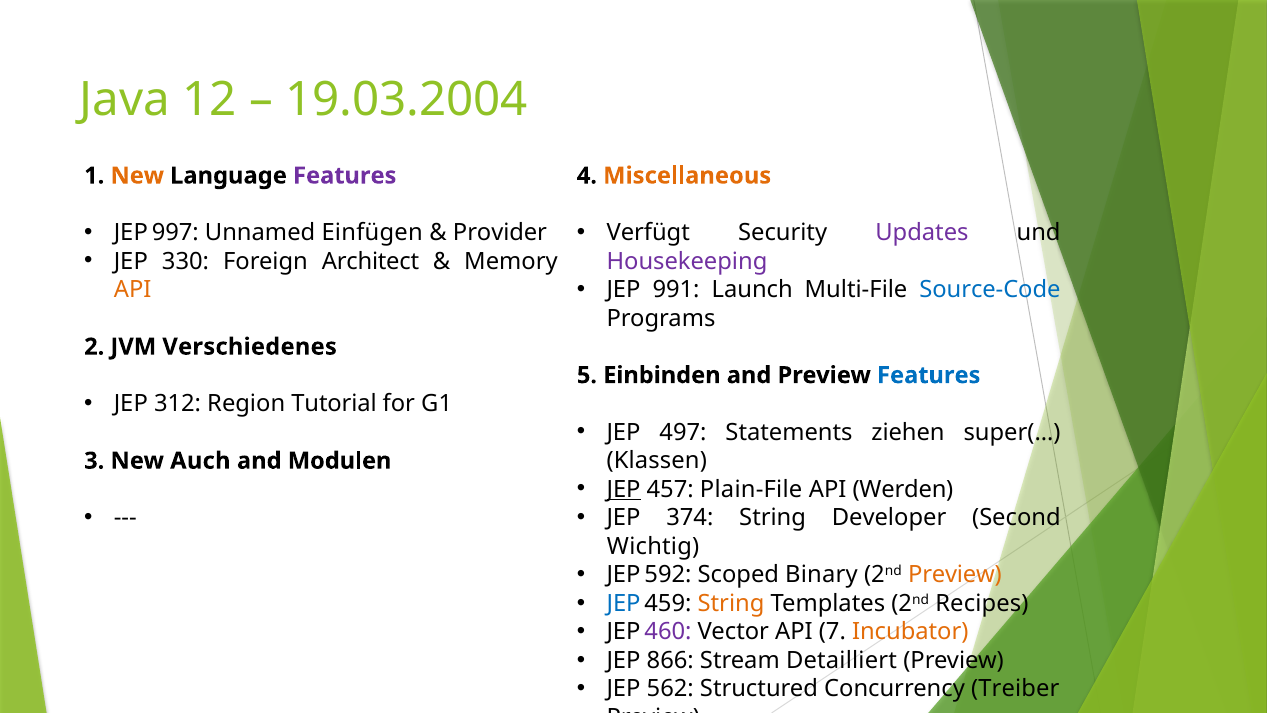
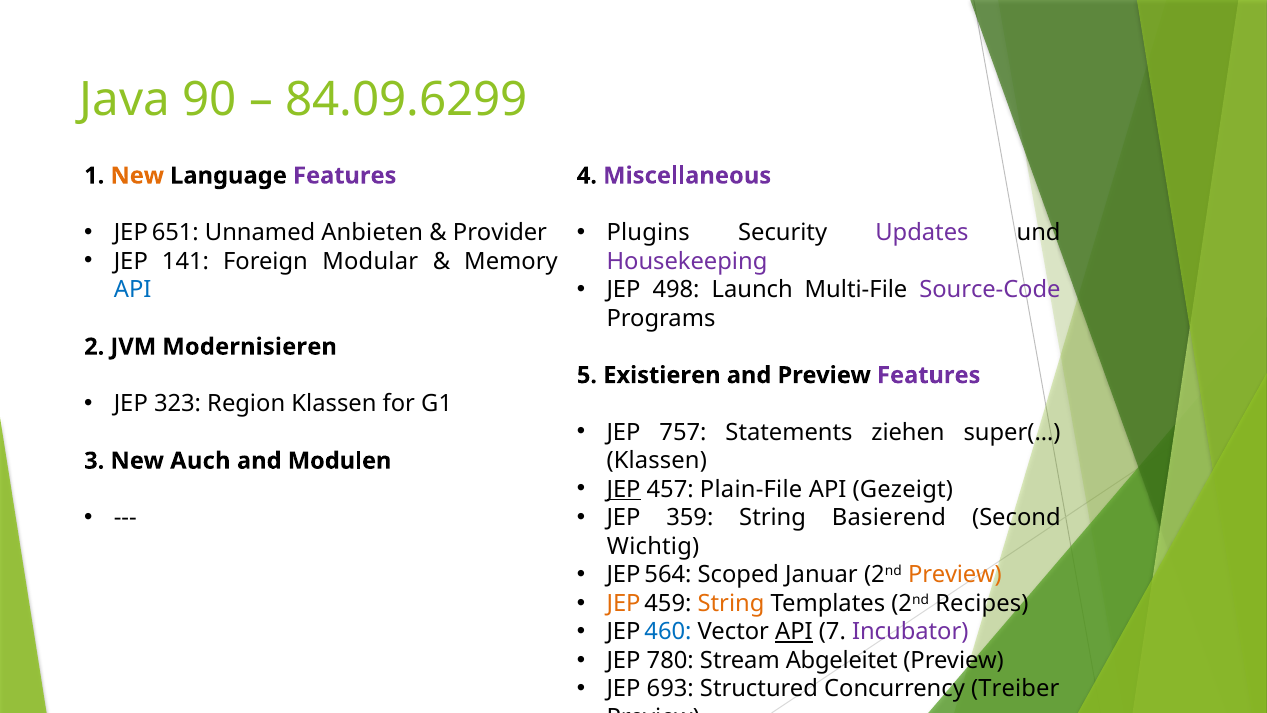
12: 12 -> 90 (210, 100)
19.03.2004: 19.03.2004 -> 84.09.6299 (407, 100)
Miscellaneous colour: orange -> purple (687, 176)
997: 997 -> 651 (175, 233)
Einfügen: Einfügen -> Anbieten (372, 233)
Verfügt: Verfügt -> Plugins (648, 233)
330: 330 -> 141 (186, 261)
Architect: Architect -> Modular (370, 261)
991: 991 -> 498 (676, 290)
Source-Code colour: blue -> purple (990, 290)
API colour: orange -> blue (133, 290)
Verschiedenes: Verschiedenes -> Modernisieren (250, 347)
Einbinden: Einbinden -> Existieren (662, 375)
Features colour: blue -> purple (929, 375)
312: 312 -> 323 (178, 404)
Region Tutorial: Tutorial -> Klassen (334, 404)
497: 497 -> 757 (683, 432)
Werden: Werden -> Gezeigt (903, 489)
374: 374 -> 359 (690, 518)
Developer: Developer -> Basierend (889, 518)
592: 592 -> 564 (668, 575)
Binary: Binary -> Januar (821, 575)
JEP colour: blue -> orange (624, 603)
460 colour: purple -> blue (668, 632)
API underline: none -> present (794, 632)
Incubator colour: orange -> purple (910, 632)
866: 866 -> 780 (670, 660)
Detailliert: Detailliert -> Abgeleitet (842, 660)
562: 562 -> 693 (670, 689)
